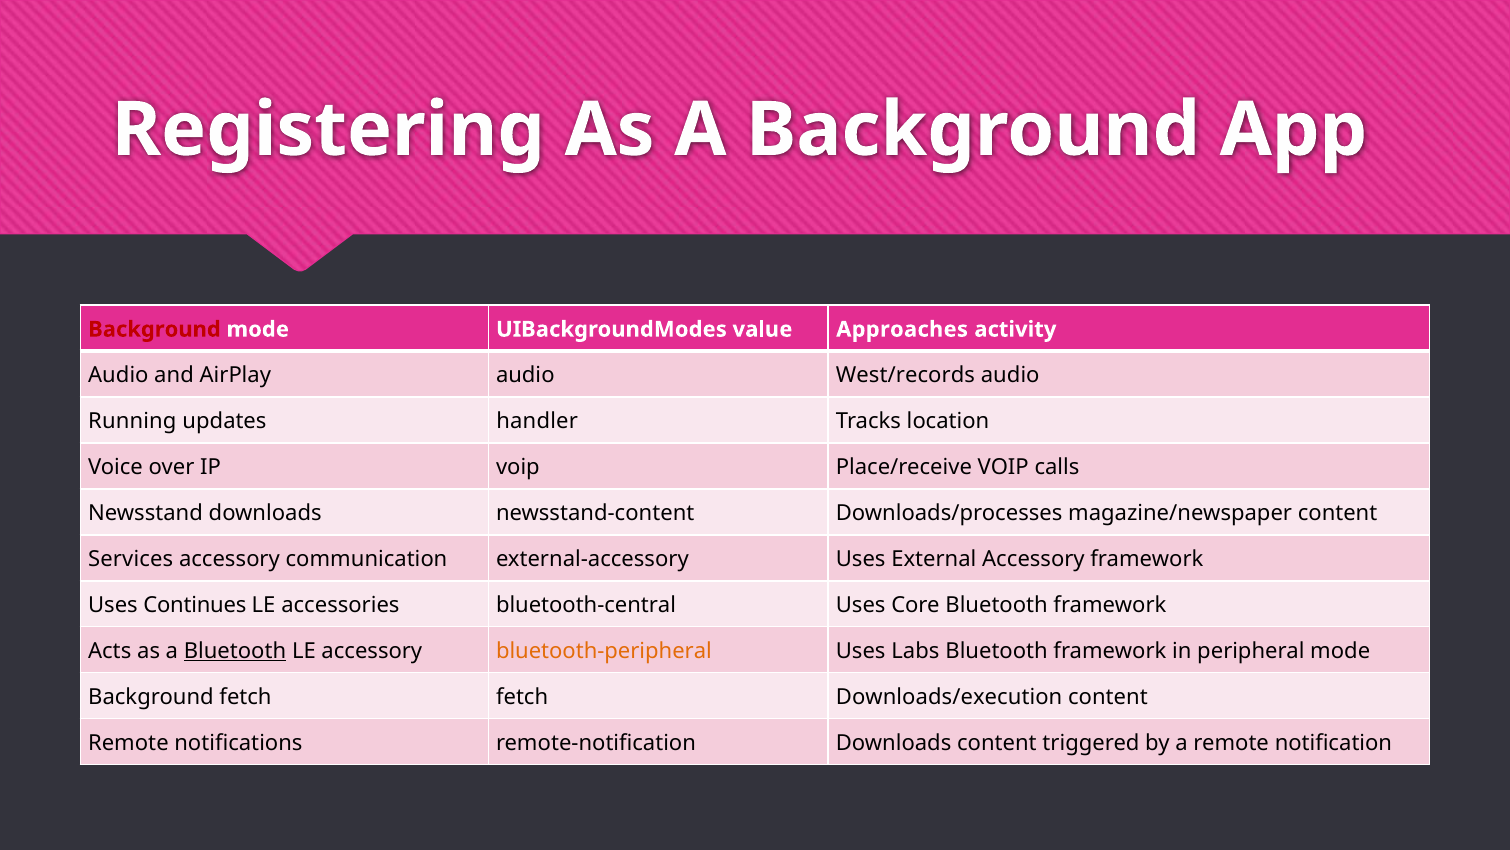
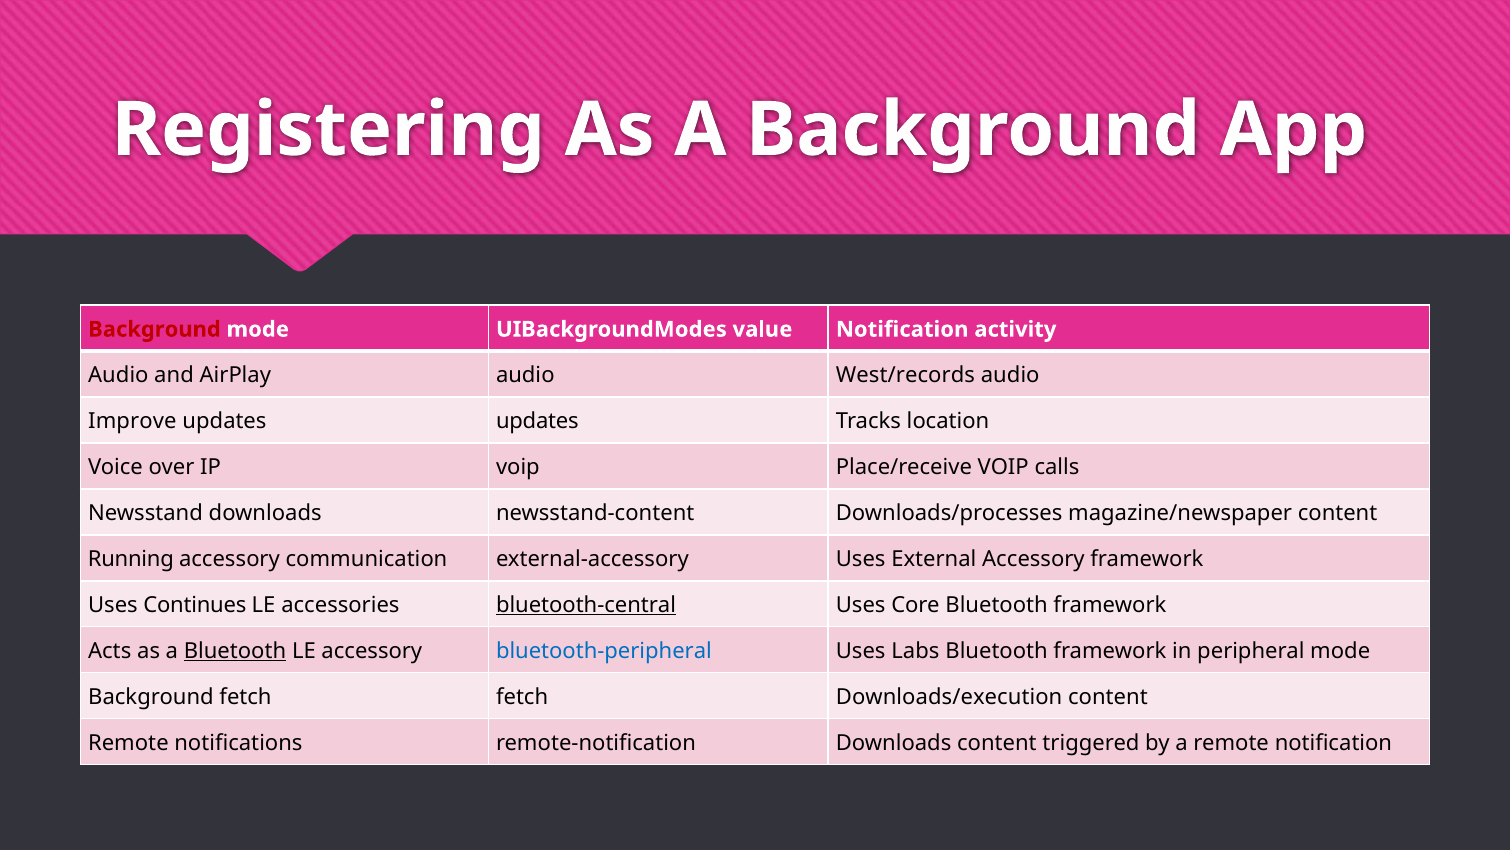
value Approaches: Approaches -> Notification (902, 329)
Running: Running -> Improve (132, 421)
updates handler: handler -> updates (537, 421)
Services: Services -> Running (131, 559)
bluetooth-central underline: none -> present (586, 605)
bluetooth-peripheral colour: orange -> blue (604, 651)
